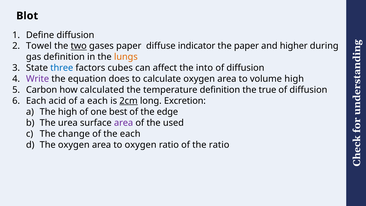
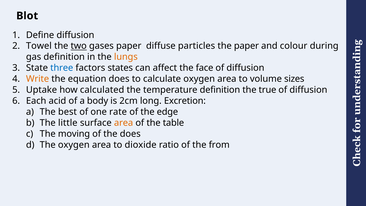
indicator: indicator -> particles (197, 46)
higher: higher -> colour (294, 46)
cubes: cubes -> states (120, 68)
into: into -> face (205, 68)
Write colour: purple -> orange (38, 79)
volume high: high -> sizes (294, 79)
Carbon: Carbon -> Uptake (42, 90)
a each: each -> body (98, 101)
2cm underline: present -> none (129, 101)
The high: high -> best (67, 112)
best: best -> rate (118, 112)
urea: urea -> little (68, 123)
area colour: purple -> orange (124, 123)
used: used -> table (173, 123)
change: change -> moving (74, 134)
the each: each -> does (130, 134)
to oxygen: oxygen -> dioxide (141, 145)
the ratio: ratio -> from (219, 145)
